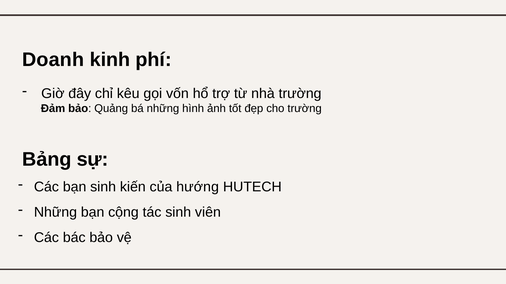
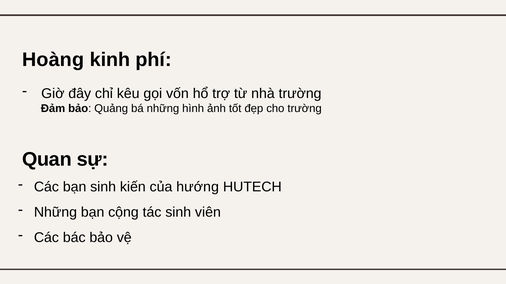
Doanh: Doanh -> Hoàng (53, 60)
Bảng: Bảng -> Quan (47, 160)
